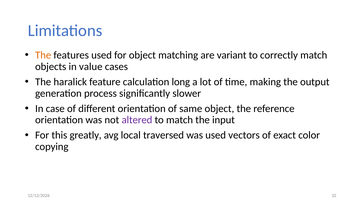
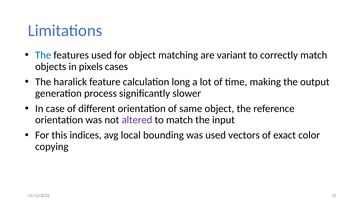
The colour: orange -> blue (43, 55)
value: value -> pixels (91, 66)
greatly: greatly -> indices (86, 135)
traversed: traversed -> bounding (164, 135)
